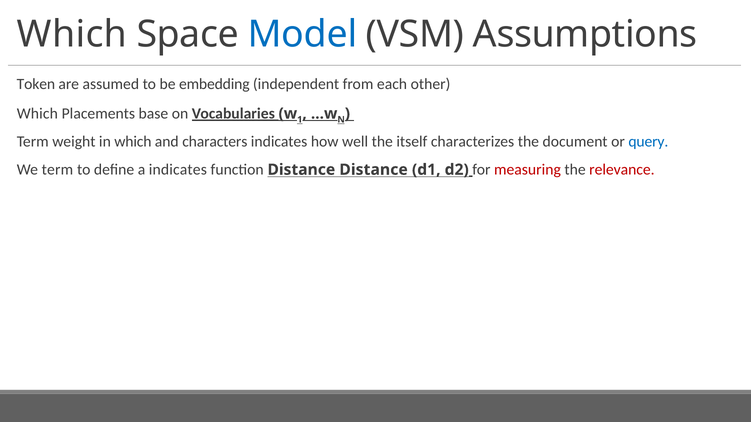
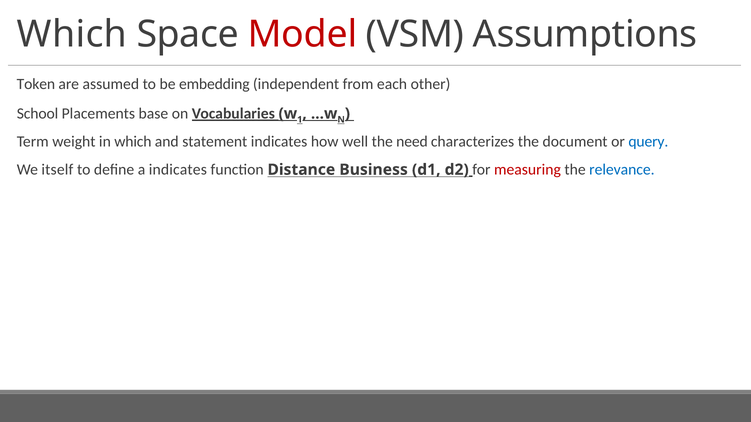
Model colour: blue -> red (302, 35)
Which: Which -> School (38, 114)
characters: characters -> statement (215, 142)
itself: itself -> need (412, 142)
We term: term -> itself (57, 170)
Distance Distance: Distance -> Business (374, 170)
relevance colour: red -> blue (622, 170)
